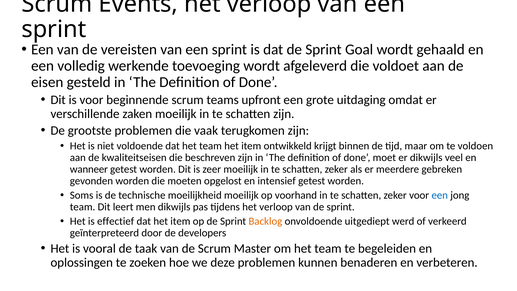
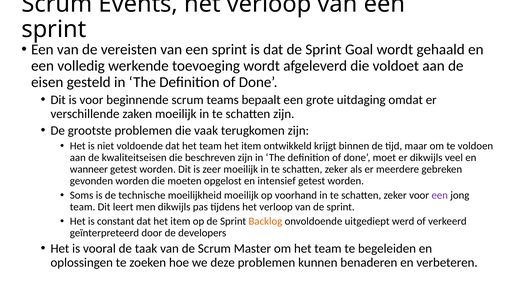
upfront: upfront -> bepaalt (261, 100)
een colour: blue -> purple (440, 195)
effectief: effectief -> constant (116, 221)
